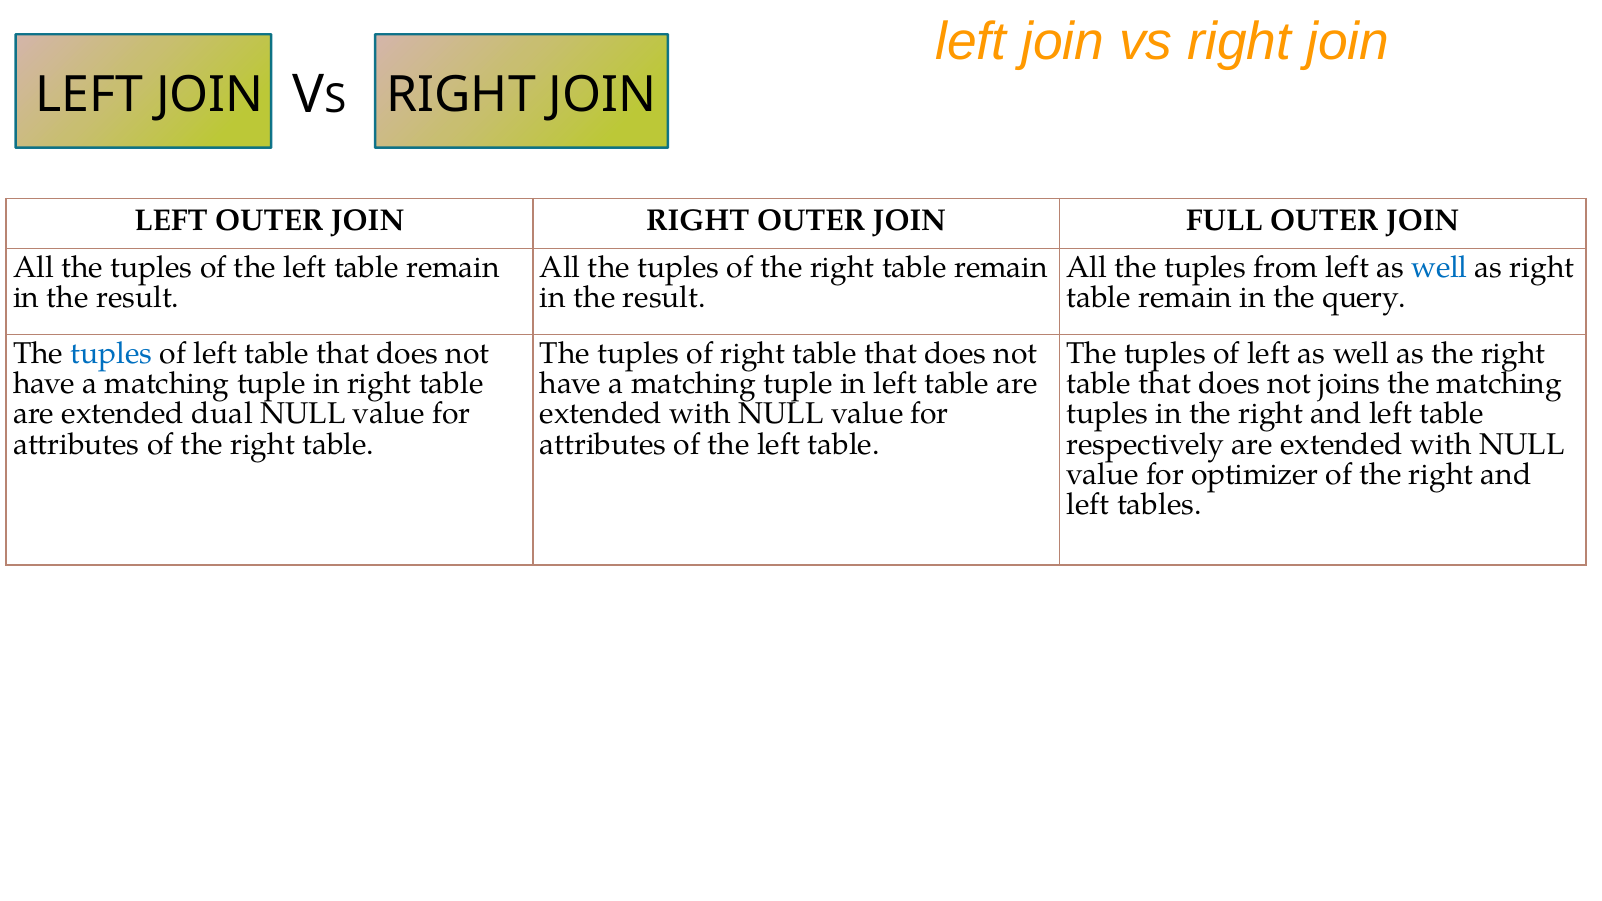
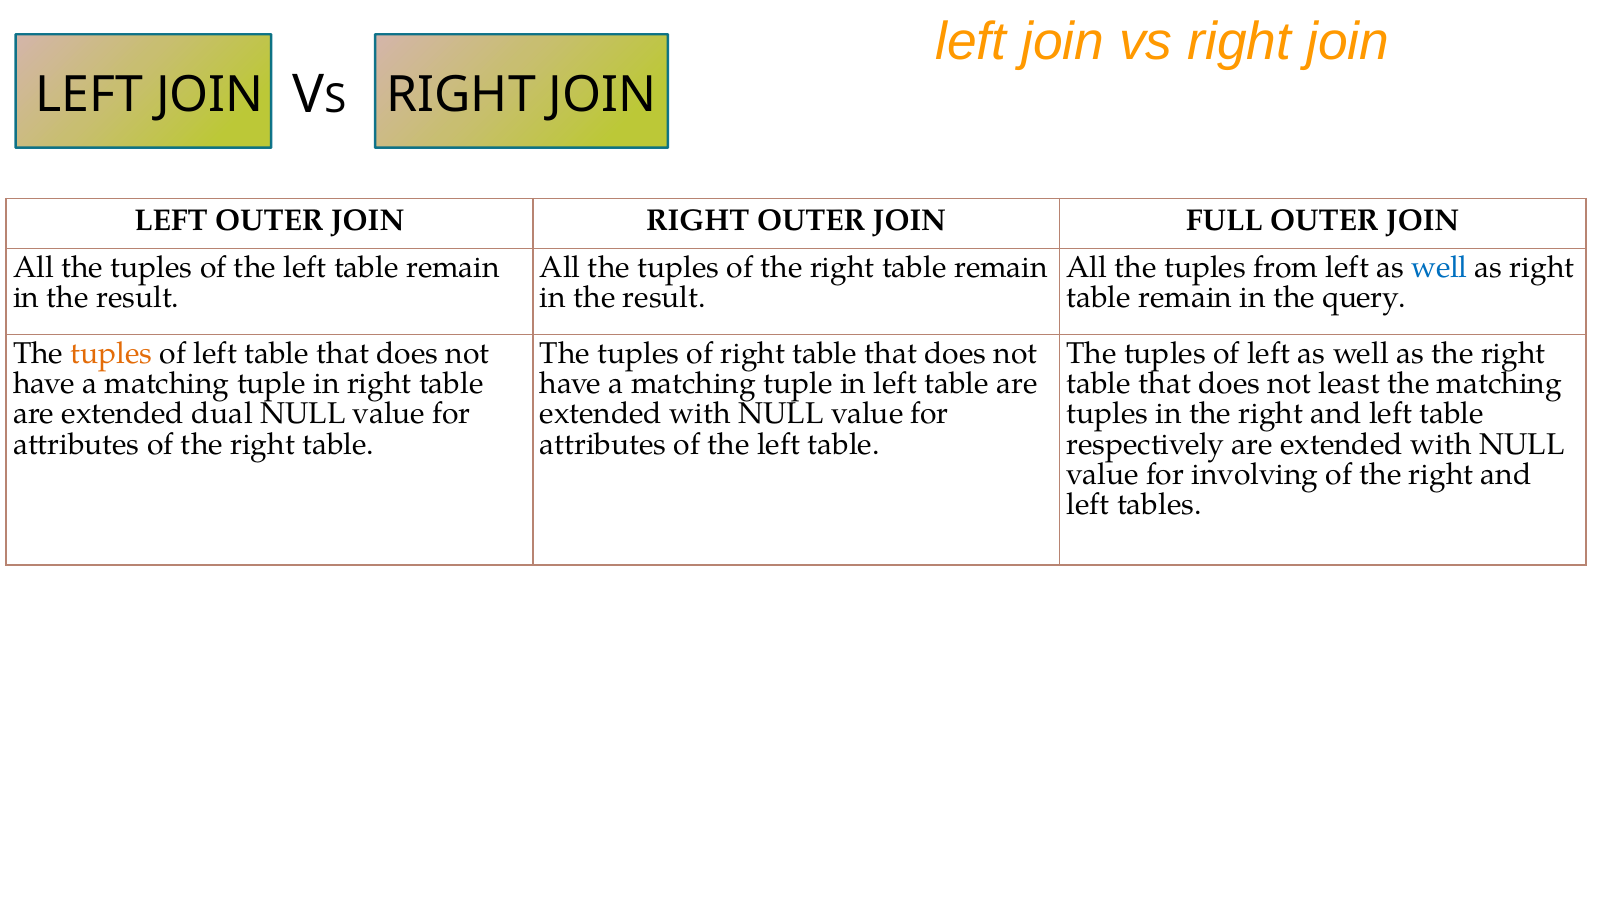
tuples colour: blue -> orange (112, 354)
joins: joins -> least (1349, 384)
optimizer: optimizer -> involving (1255, 474)
